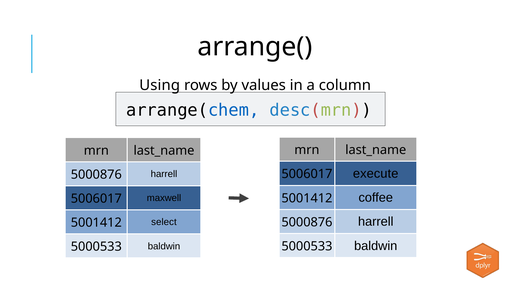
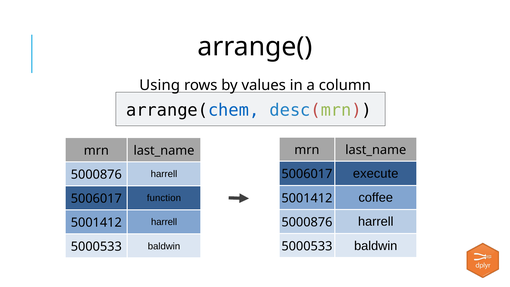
maxwell: maxwell -> function (164, 198)
5001412 select: select -> harrell (164, 222)
